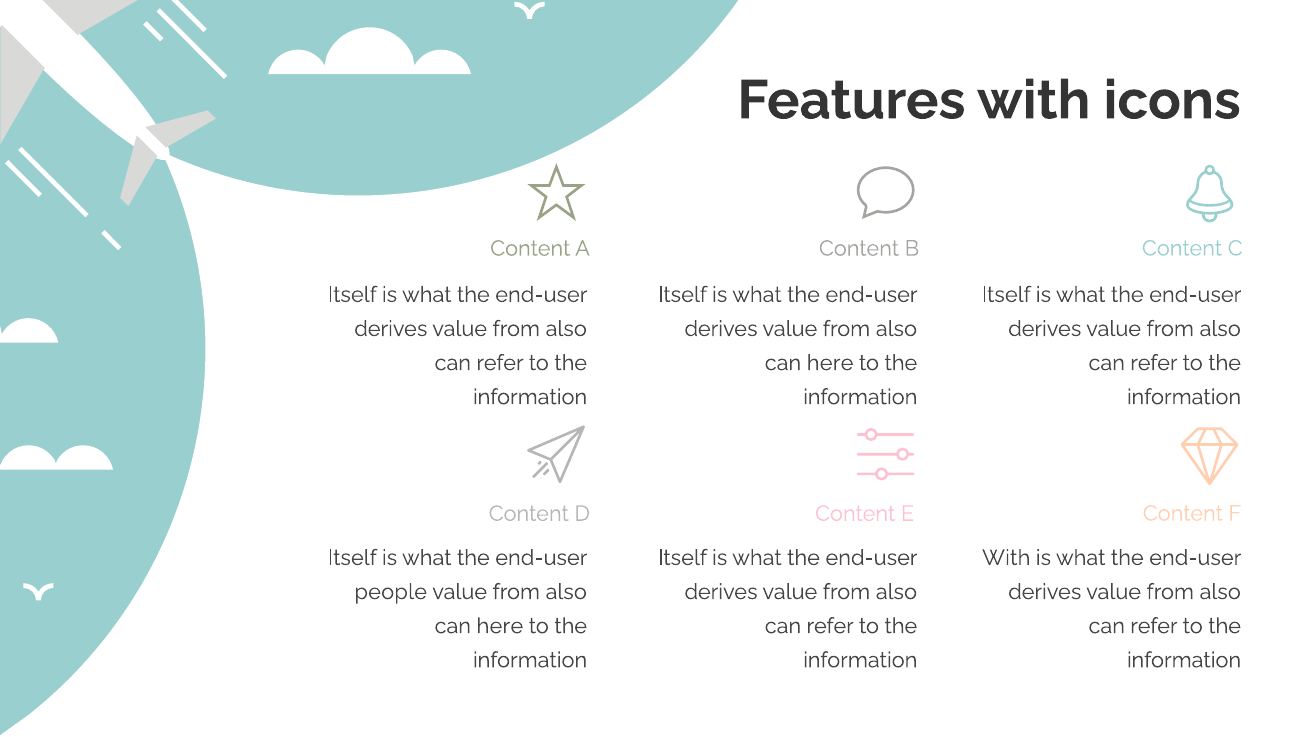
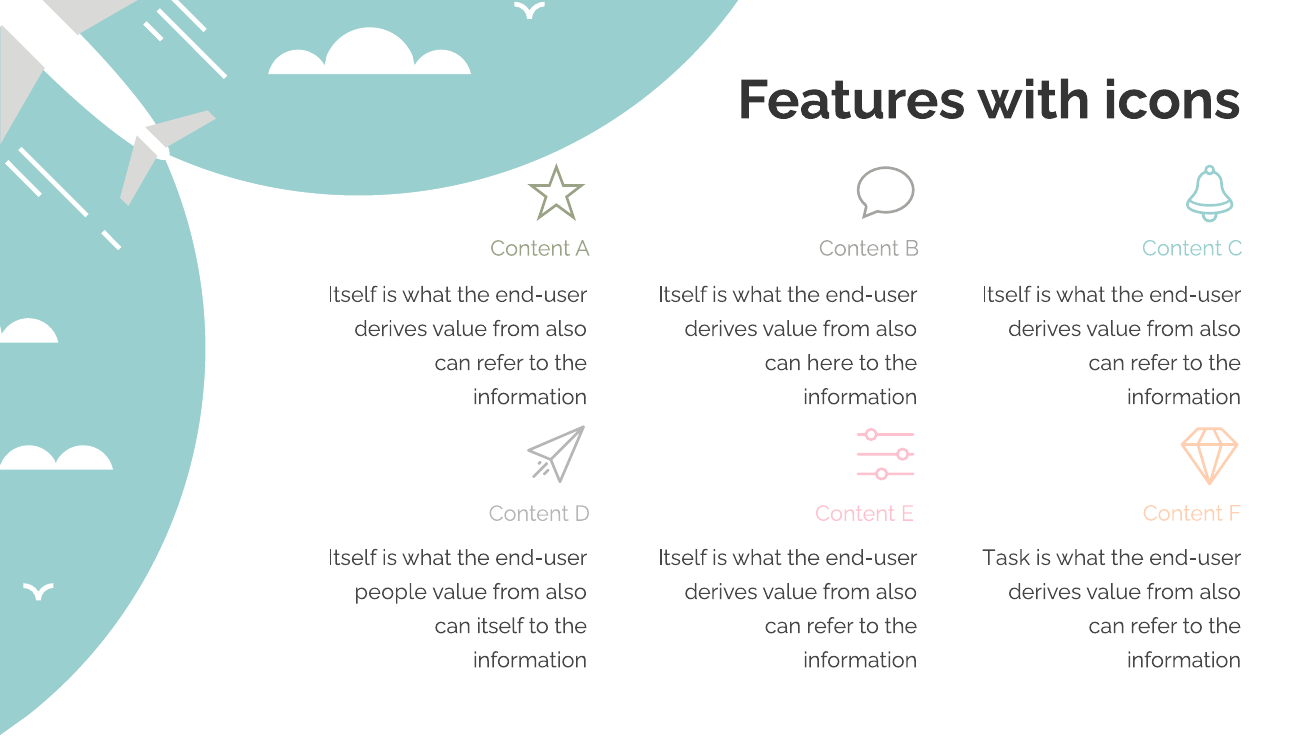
With: With -> Task (1006, 558)
here: here -> itself (500, 626)
